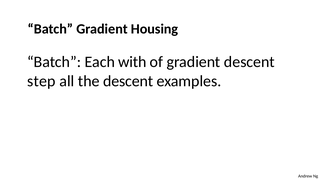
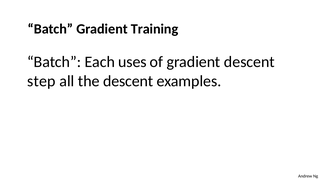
Housing: Housing -> Training (155, 29)
with: with -> uses (132, 62)
